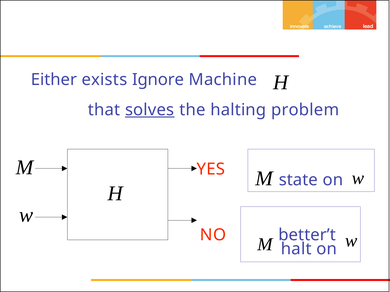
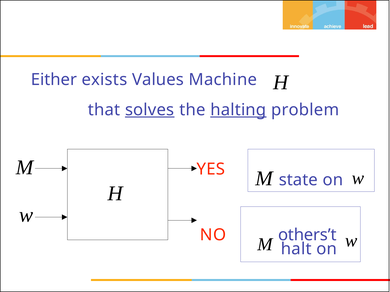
Ignore: Ignore -> Values (158, 80)
halting underline: none -> present (238, 110)
better’t: better’t -> others’t (307, 235)
